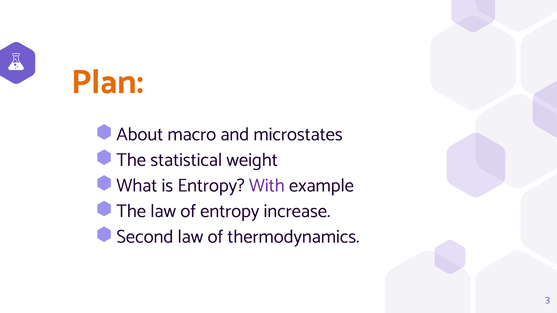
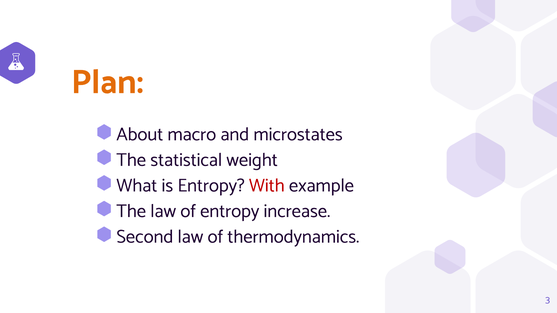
With colour: purple -> red (267, 186)
